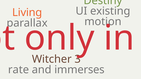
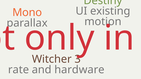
Living: Living -> Mono (27, 13)
immerses: immerses -> hardware (79, 70)
